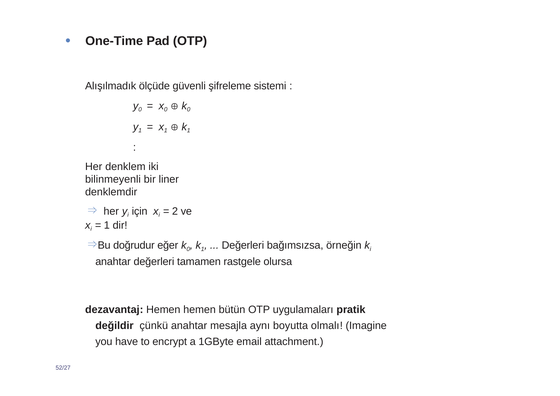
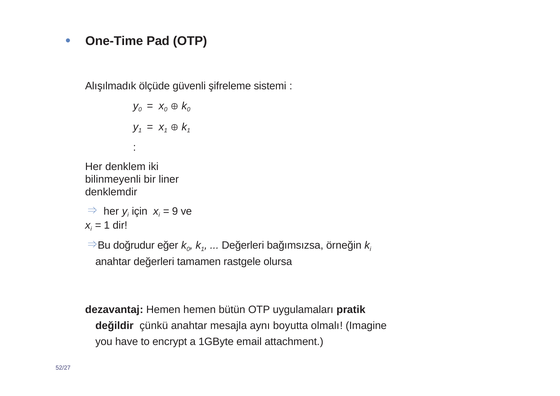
2: 2 -> 9 (175, 211)
